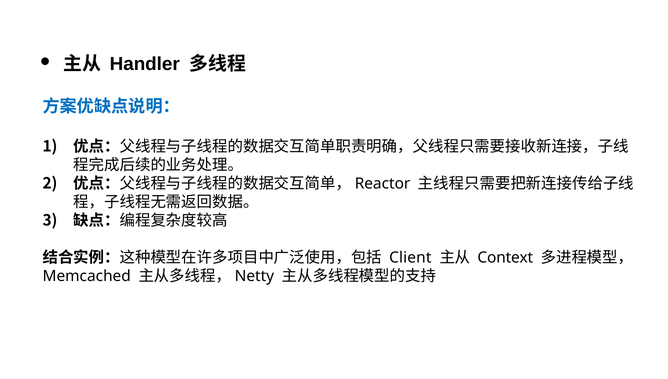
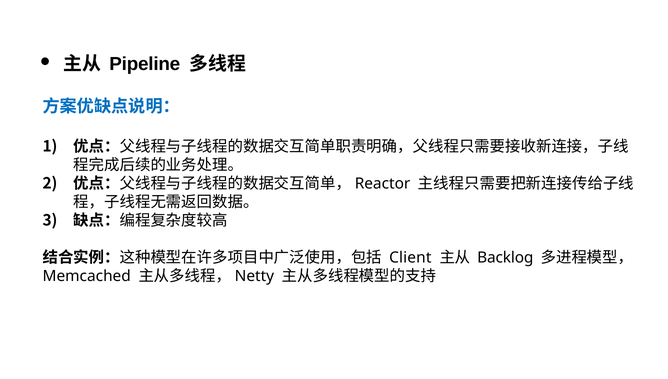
Handler: Handler -> Pipeline (145, 64)
Context: Context -> Backlog (505, 258)
